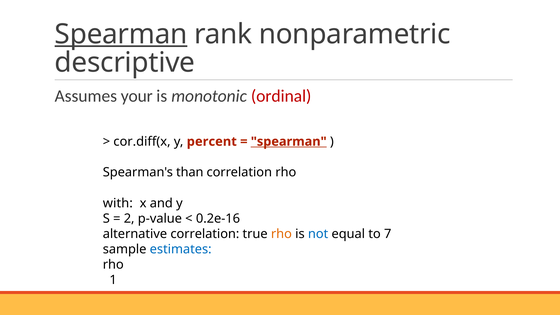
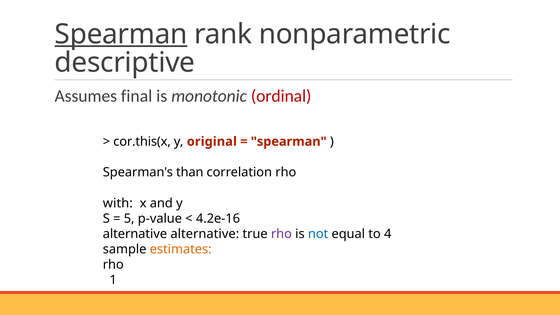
your: your -> final (137, 96)
cor.diff(x: cor.diff(x -> cor.this(x (142, 142)
percent: percent -> original (212, 142)
spearman underline: present -> none (289, 142)
2: 2 -> 5 (129, 219)
0.2e-16: 0.2e-16 -> 4.2e-16 (218, 219)
alternative correlation: correlation -> alternative (205, 234)
rho colour: orange -> purple (281, 234)
7: 7 -> 4 (388, 234)
estimates colour: blue -> orange (181, 249)
